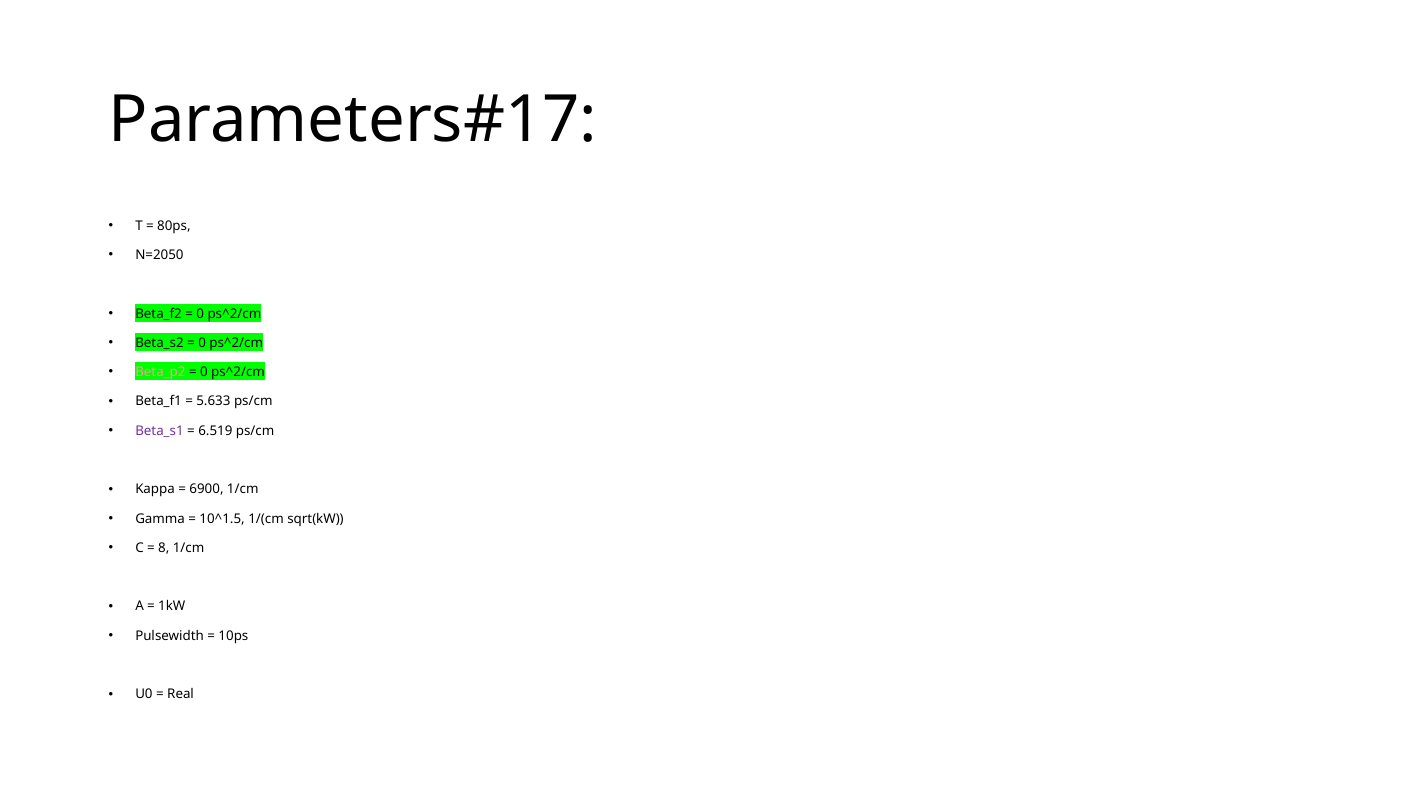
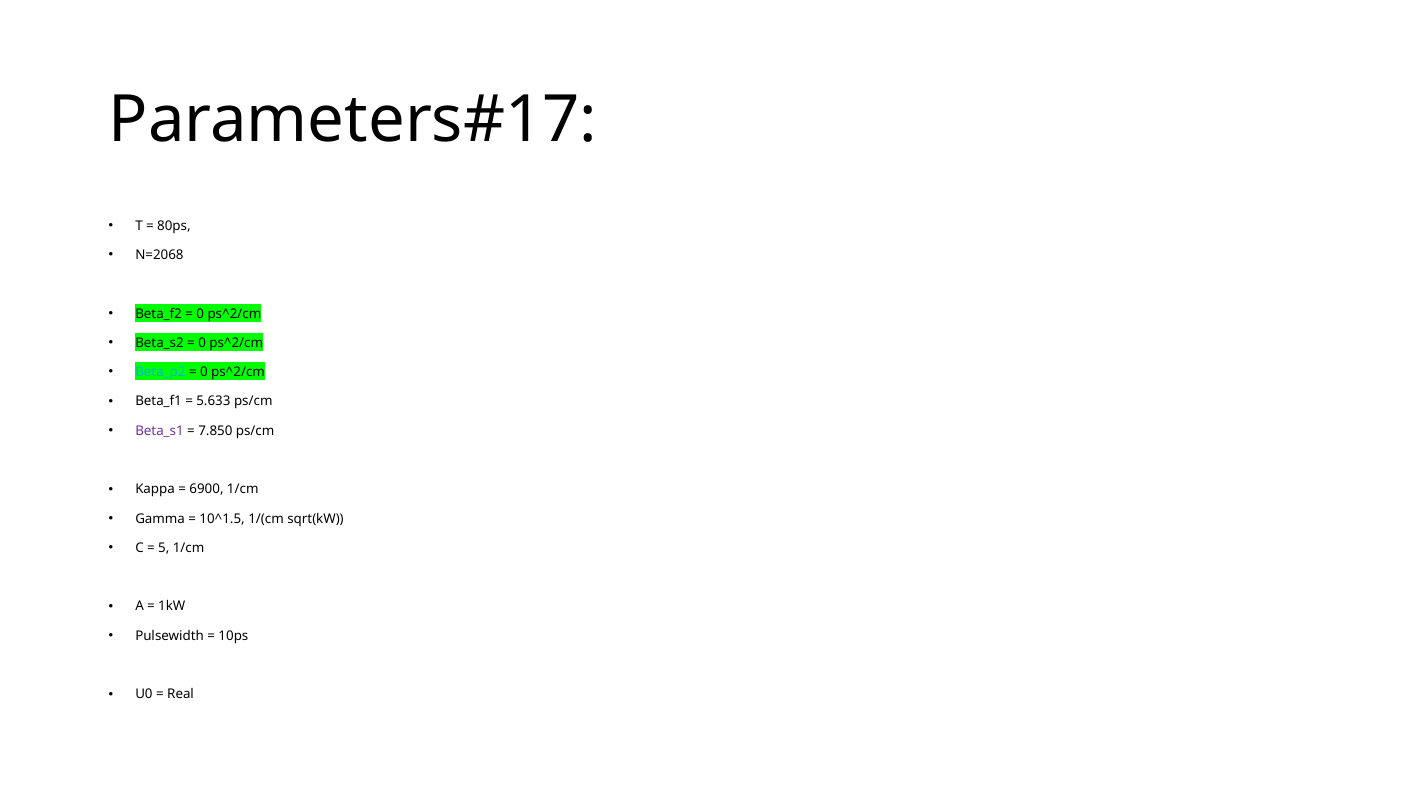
N=2050: N=2050 -> N=2068 (159, 255)
Beta_p2 colour: pink -> light blue (160, 372)
6.519: 6.519 -> 7.850 (215, 431)
8: 8 -> 5 (164, 548)
